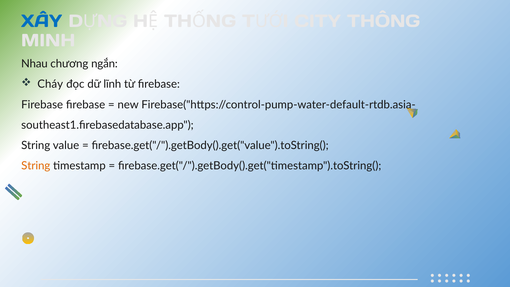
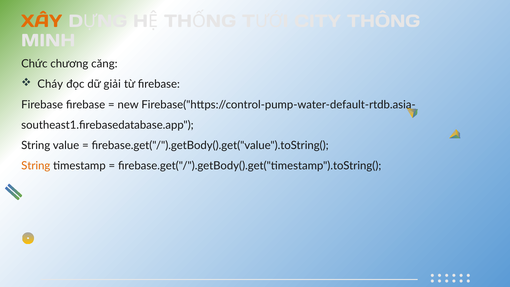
XÂY colour: blue -> orange (42, 21)
Nhau: Nhau -> Chức (34, 64)
ngắn: ngắn -> căng (104, 64)
lĩnh: lĩnh -> giải (112, 84)
